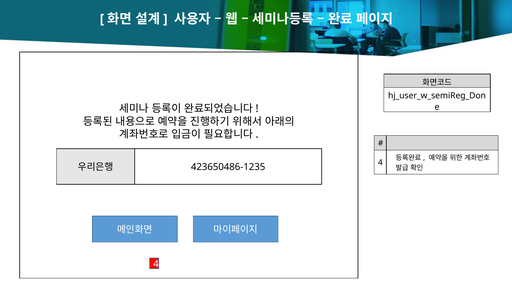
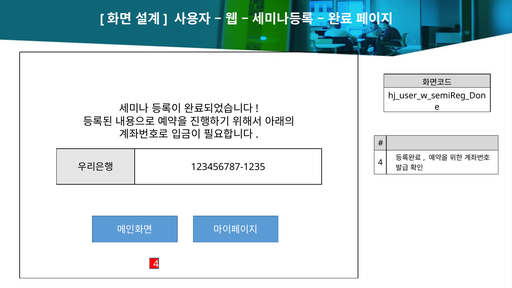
423650486-1235: 423650486-1235 -> 123456787-1235 (228, 167)
